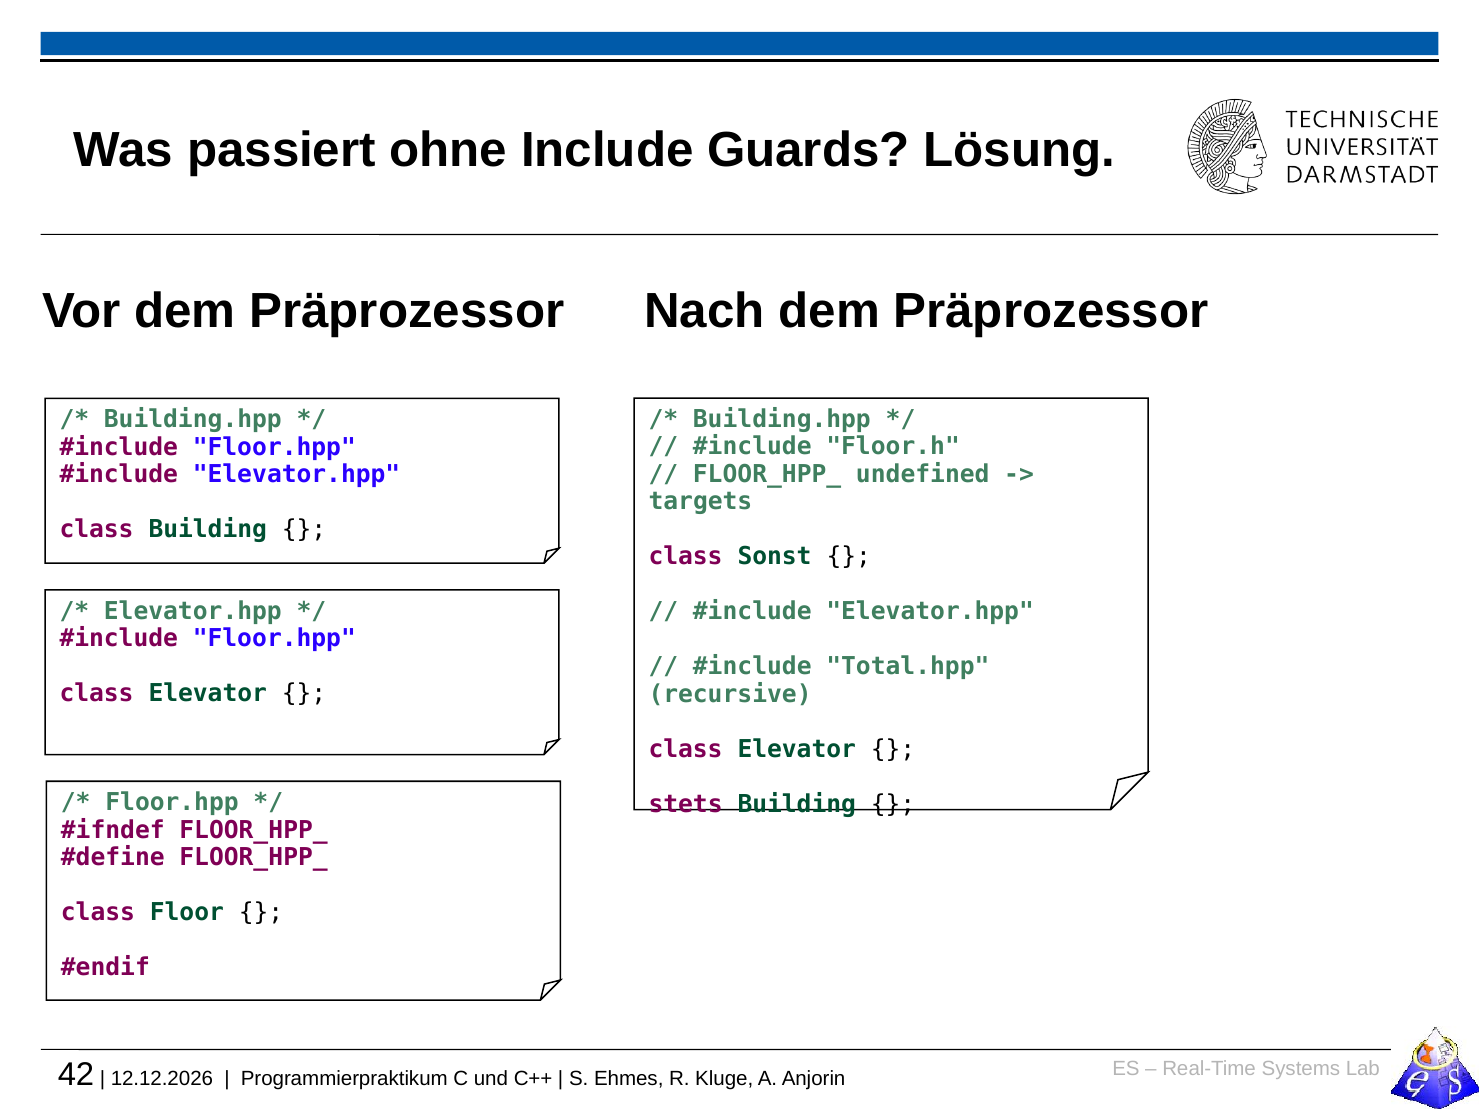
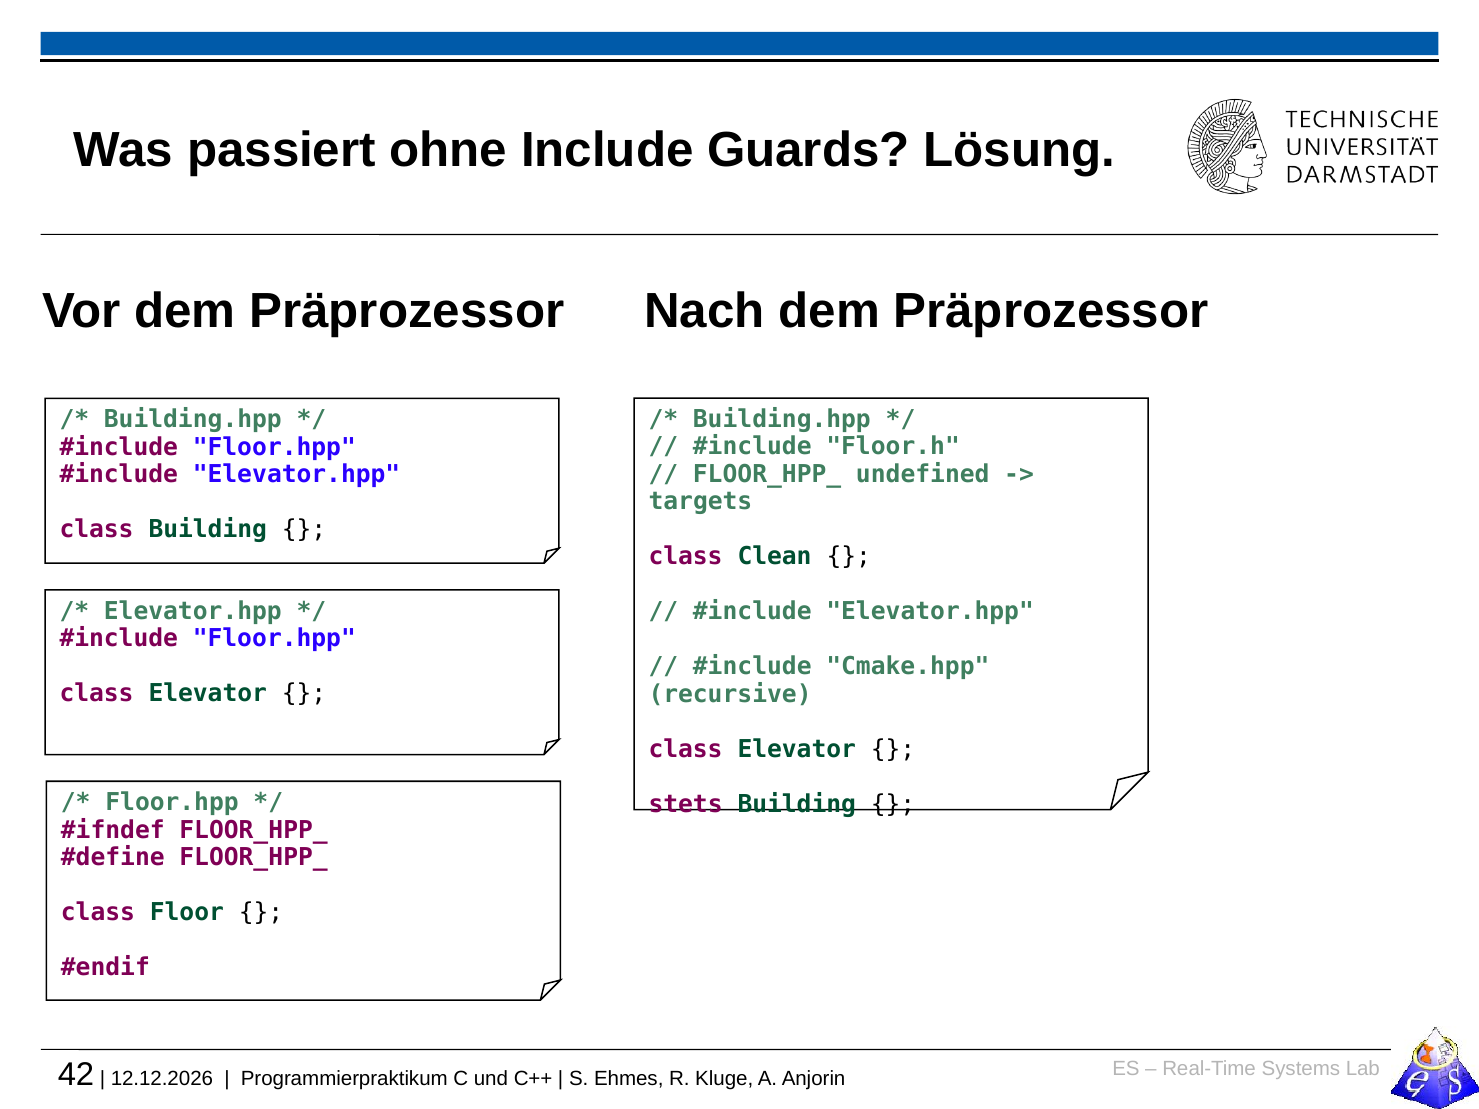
Sonst: Sonst -> Clean (775, 557)
Total.hpp: Total.hpp -> Cmake.hpp (908, 667)
